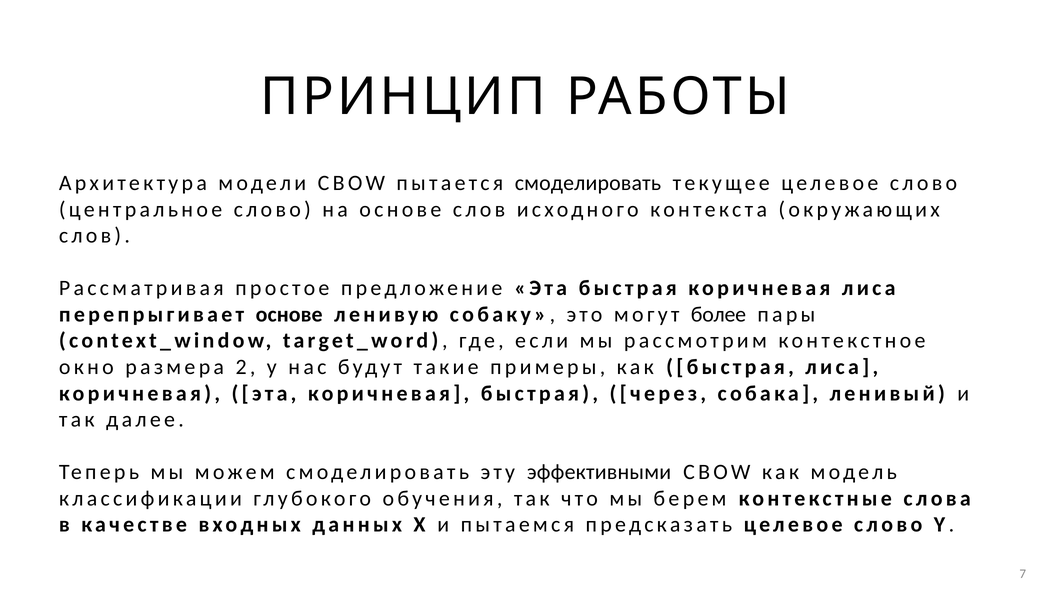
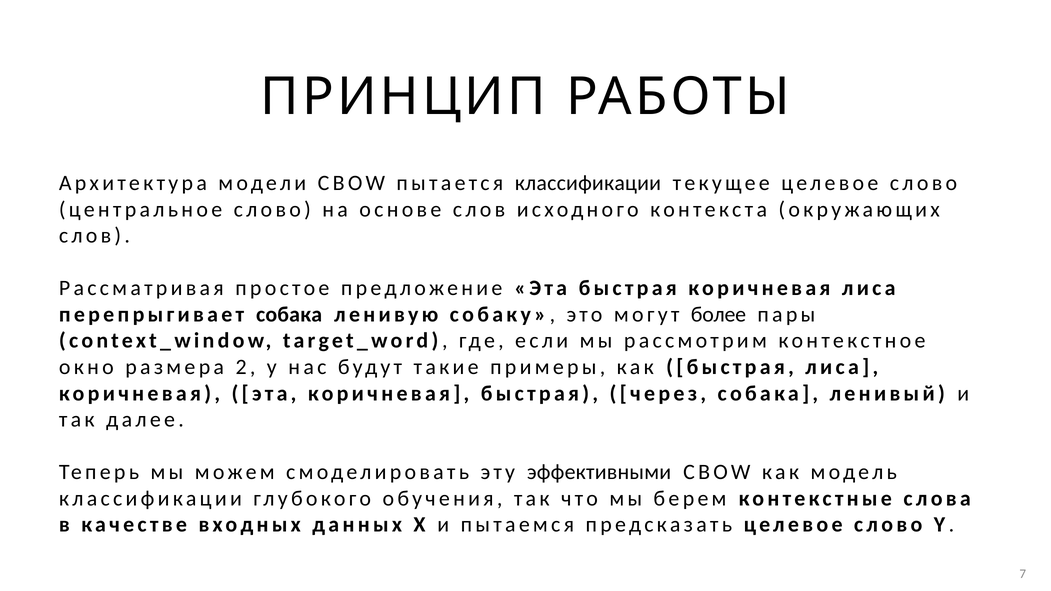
пытается смоделировать: смоделировать -> классификации (588, 183)
перепрыгивает основе: основе -> собака (289, 315)
